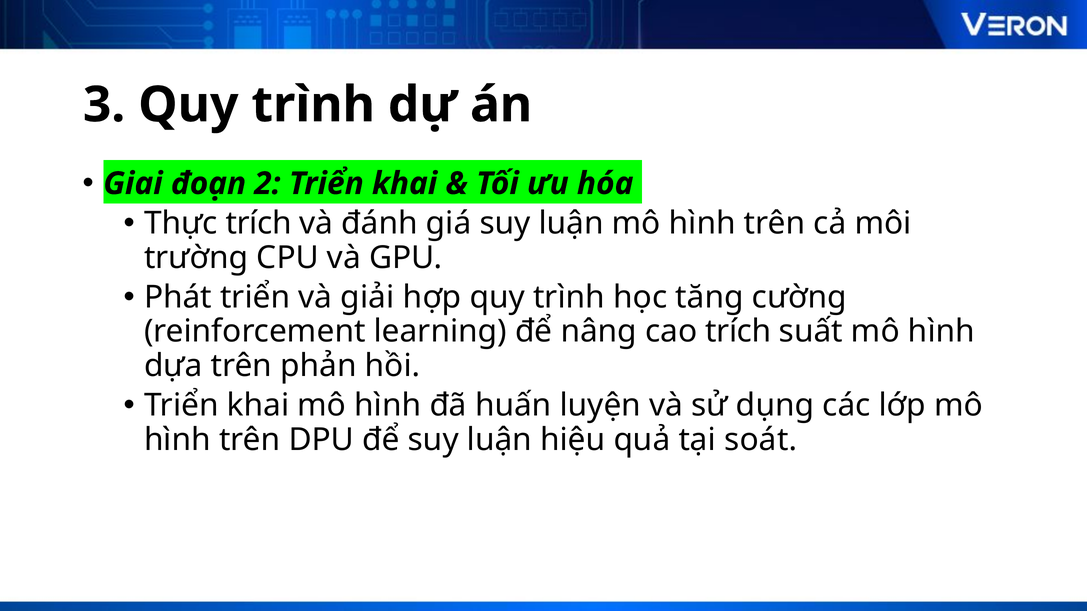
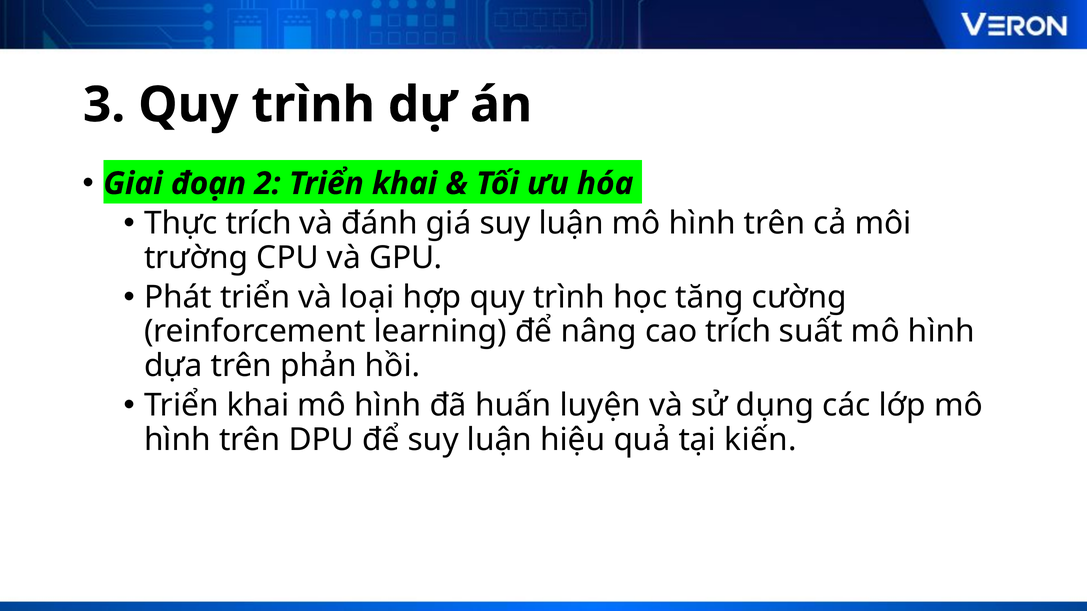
giải: giải -> loại (367, 298)
soát: soát -> kiến (761, 440)
